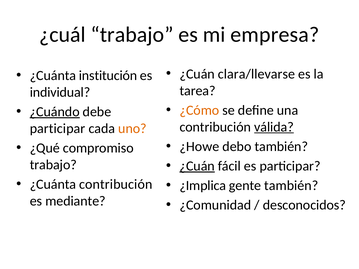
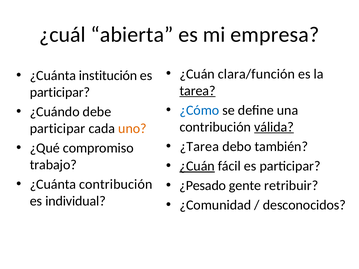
¿cuál trabajo: trabajo -> abierta (132, 35)
clara/llevarse: clara/llevarse -> clara/función (256, 74)
tarea underline: none -> present (198, 91)
individual: individual -> participar (60, 92)
¿Cómo colour: orange -> blue (199, 110)
¿Cuándo underline: present -> none (55, 112)
¿Howe: ¿Howe -> ¿Tarea (199, 147)
¿Implica: ¿Implica -> ¿Pesado (203, 186)
gente también: también -> retribuir (291, 186)
mediante: mediante -> individual (76, 201)
